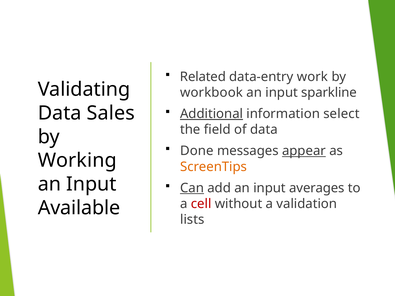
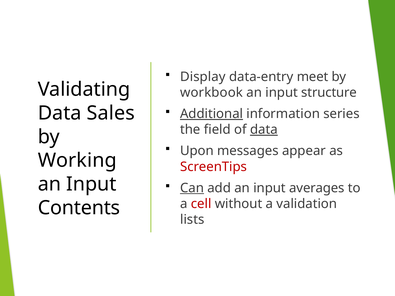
Related: Related -> Display (203, 77)
work: work -> meet (313, 77)
sparkline: sparkline -> structure (329, 93)
select: select -> series (341, 114)
data underline: none -> present (264, 130)
Done: Done -> Upon (197, 151)
appear underline: present -> none (304, 151)
ScreenTips colour: orange -> red (213, 167)
Available: Available -> Contents (79, 208)
